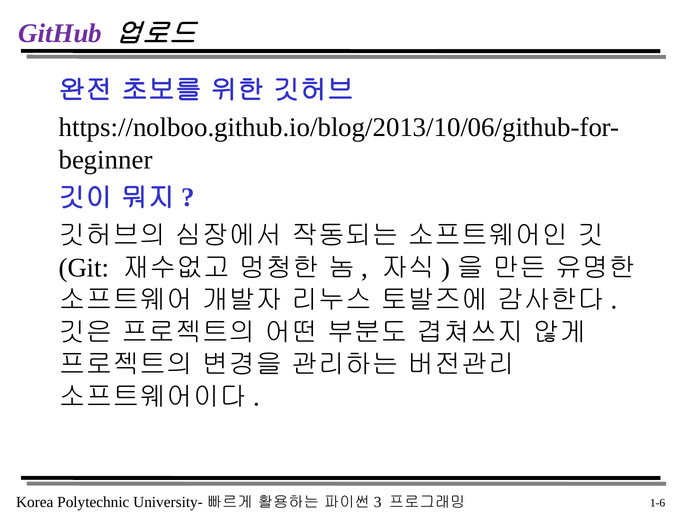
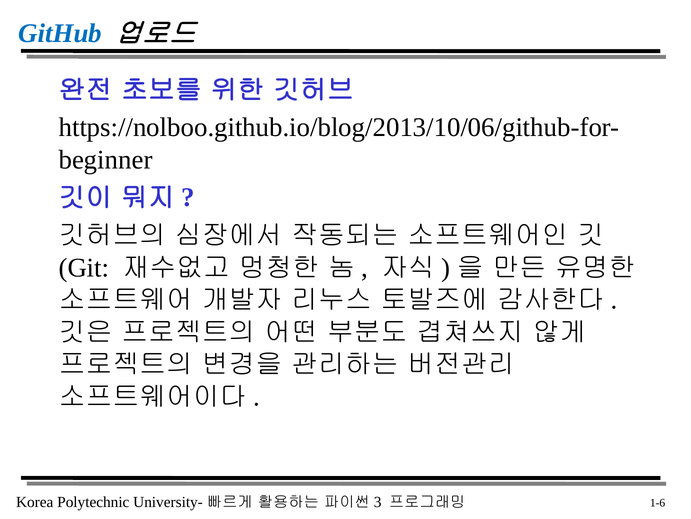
GitHub colour: purple -> blue (60, 33)
